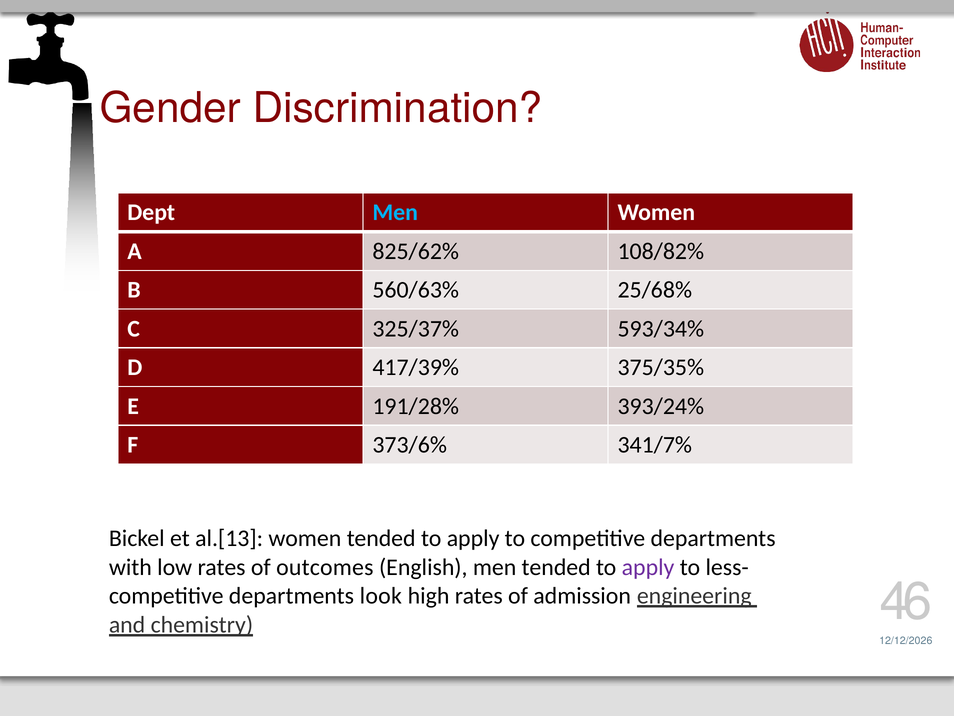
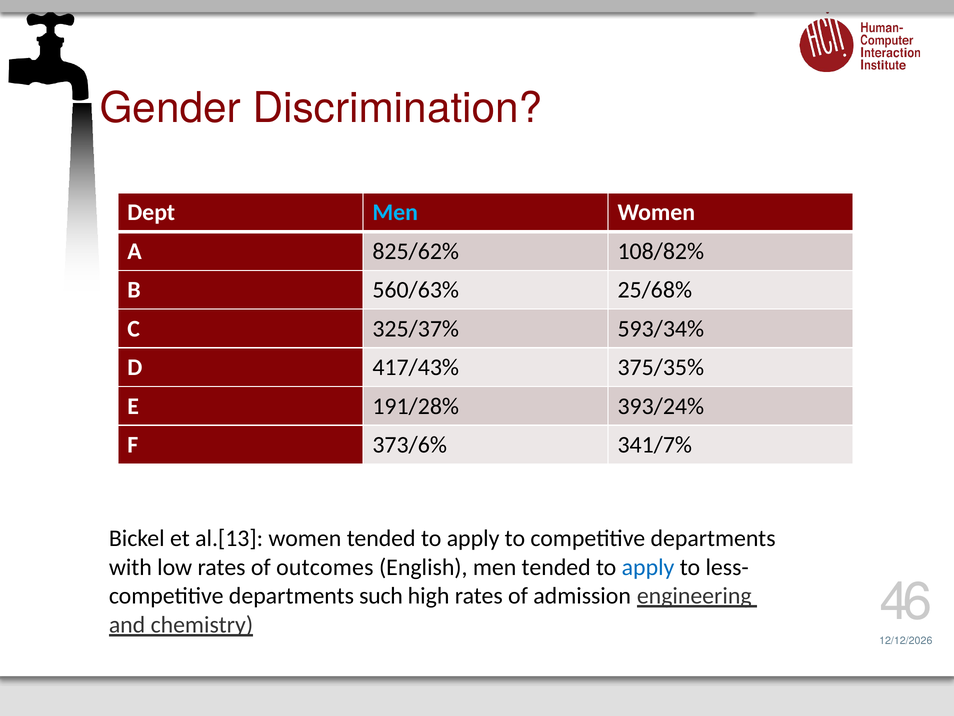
417/39%: 417/39% -> 417/43% (416, 367)
apply colour: purple -> blue (648, 567)
look: look -> such (381, 595)
